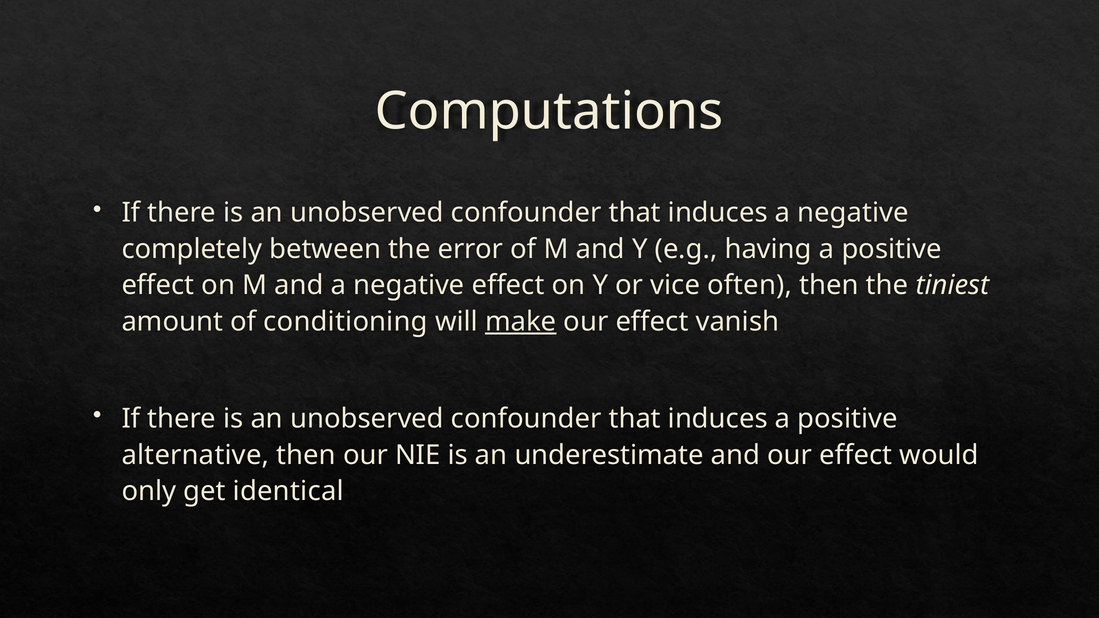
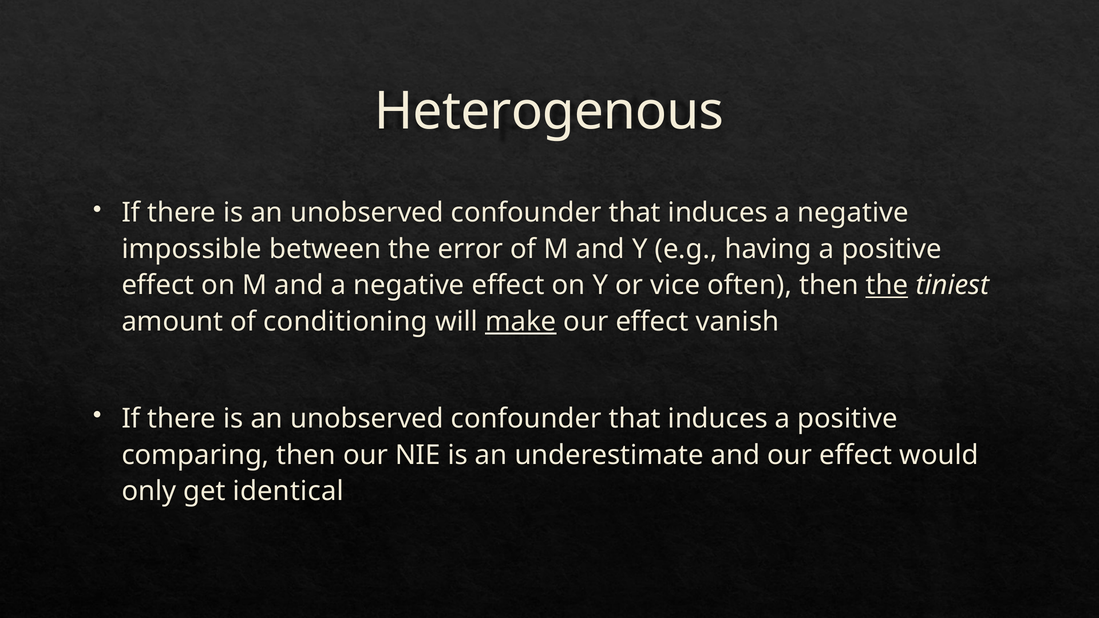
Computations: Computations -> Heterogenous (549, 111)
completely: completely -> impossible (192, 249)
the underline: none -> present (887, 285)
alternative: alternative -> comparing (195, 455)
